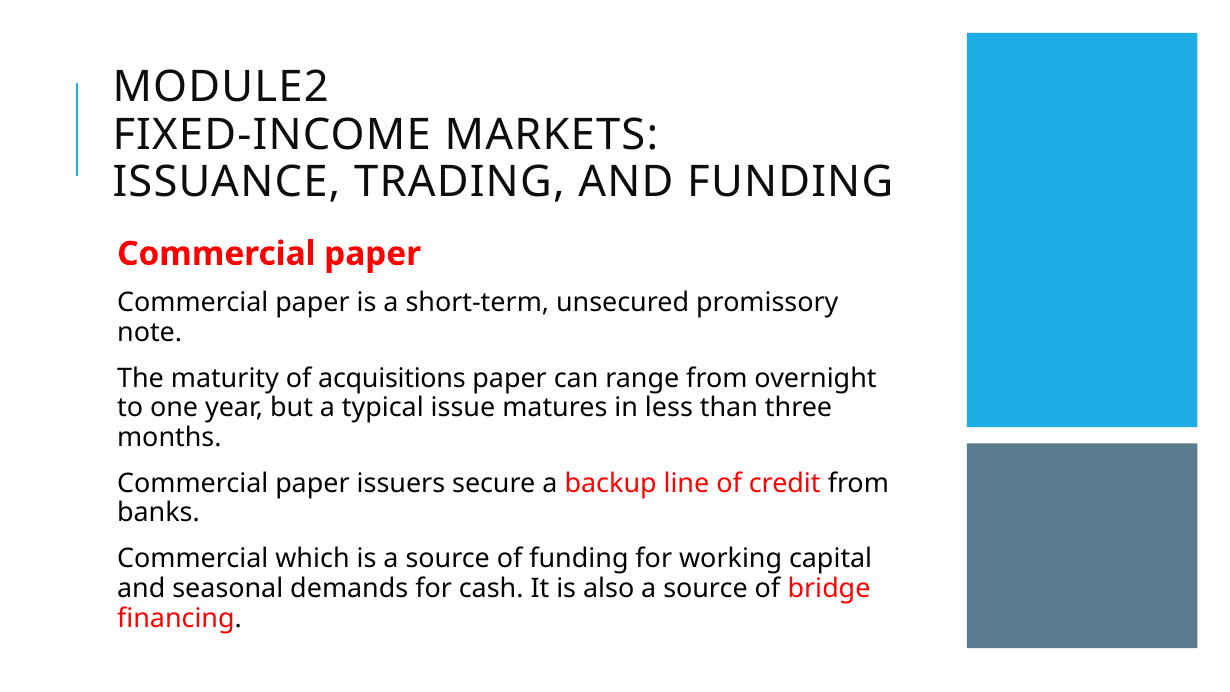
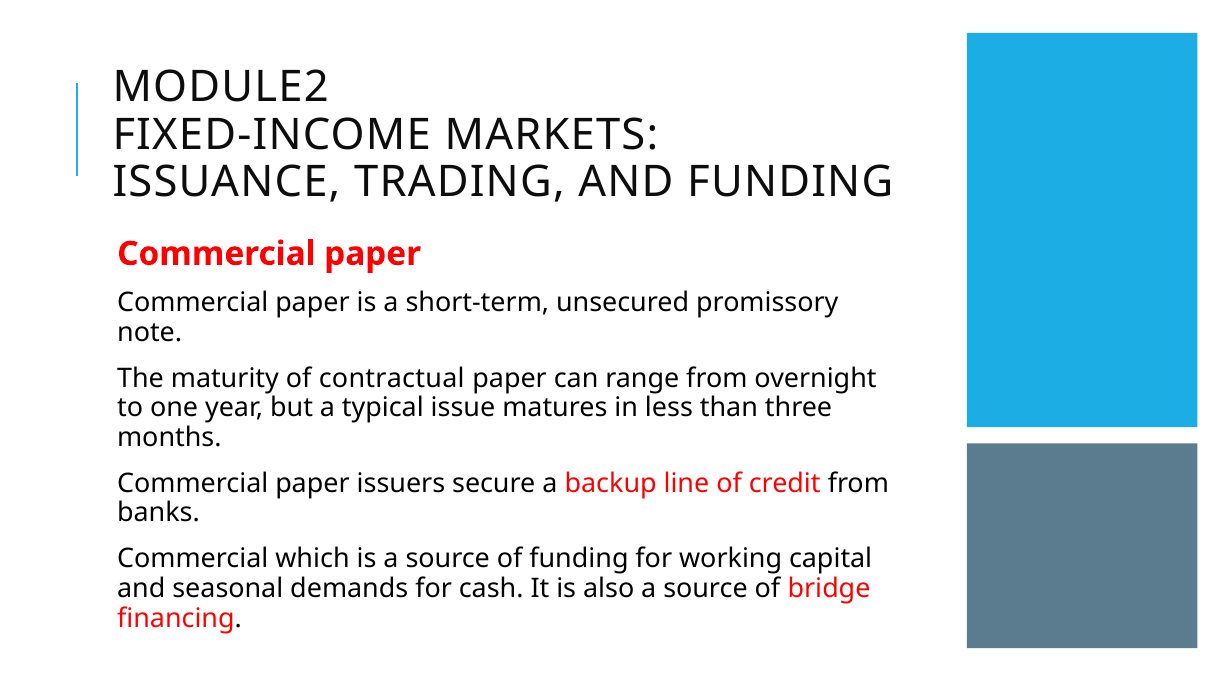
acquisitions: acquisitions -> contractual (392, 378)
